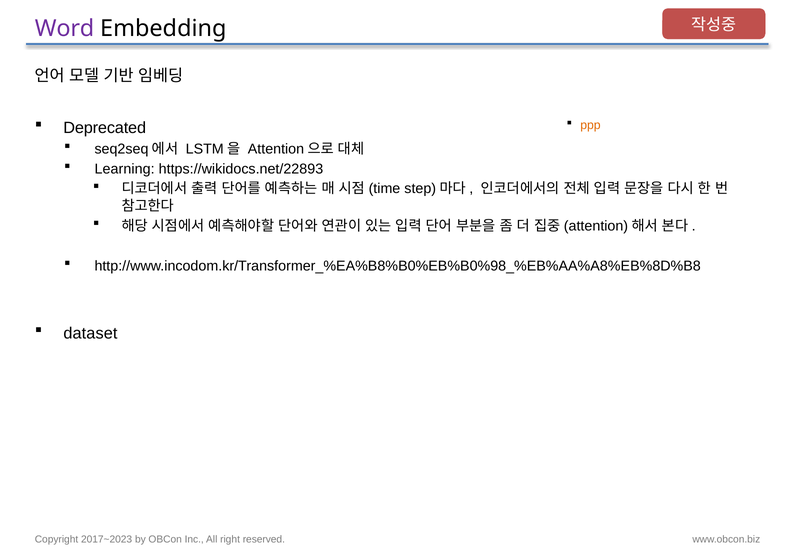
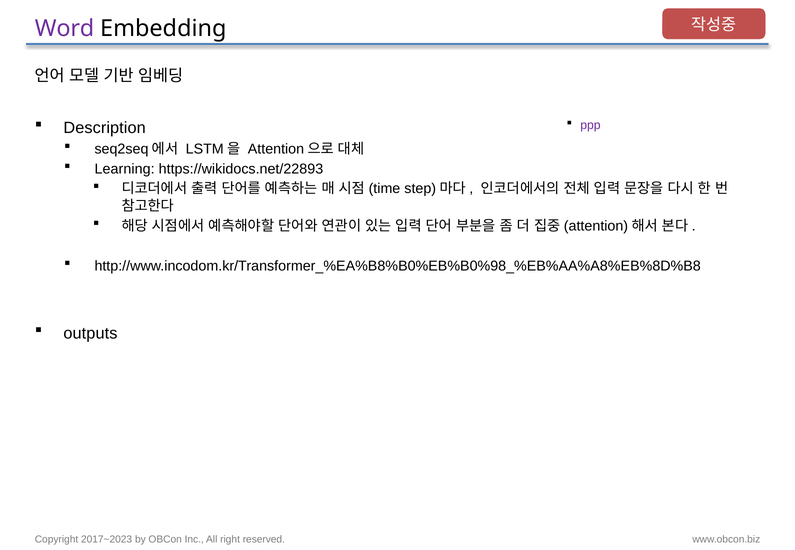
ppp colour: orange -> purple (590, 125)
Deprecated: Deprecated -> Description (105, 128)
dataset: dataset -> outputs (90, 333)
